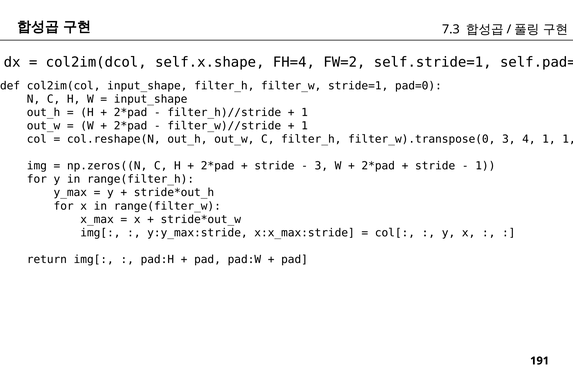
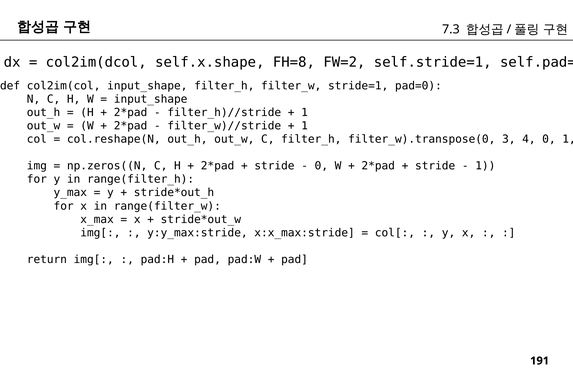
FH=4: FH=4 -> FH=8 (294, 62)
4 1: 1 -> 0 (549, 139)
3: 3 -> 0 (321, 166)
